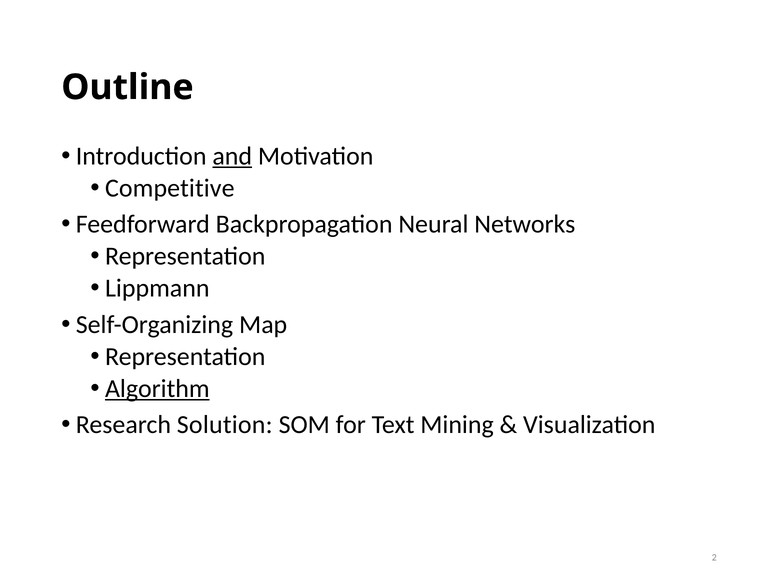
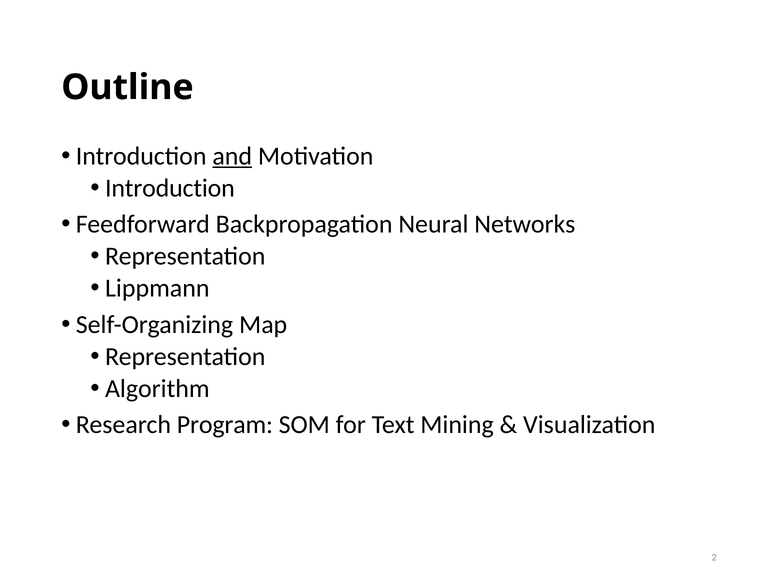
Competitive: Competitive -> Introduction (170, 188)
Algorithm underline: present -> none (157, 388)
Solution: Solution -> Program (225, 424)
